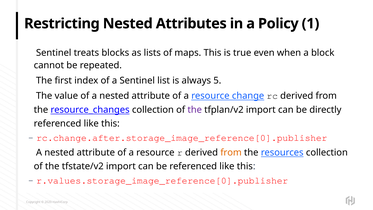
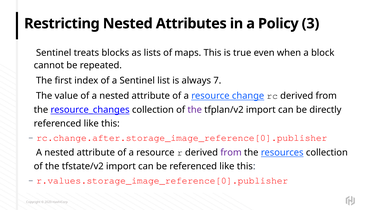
1: 1 -> 3 (311, 24)
5: 5 -> 7 (217, 80)
from colour: orange -> purple (231, 152)
